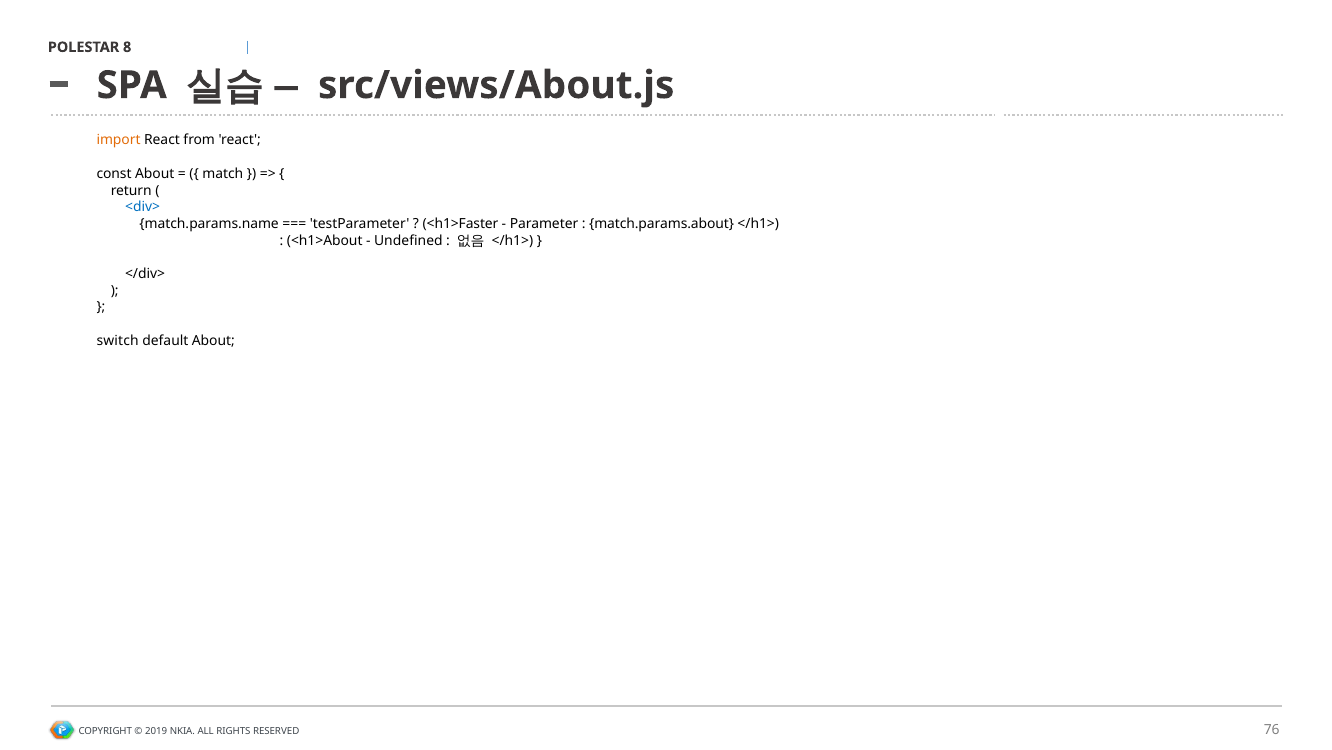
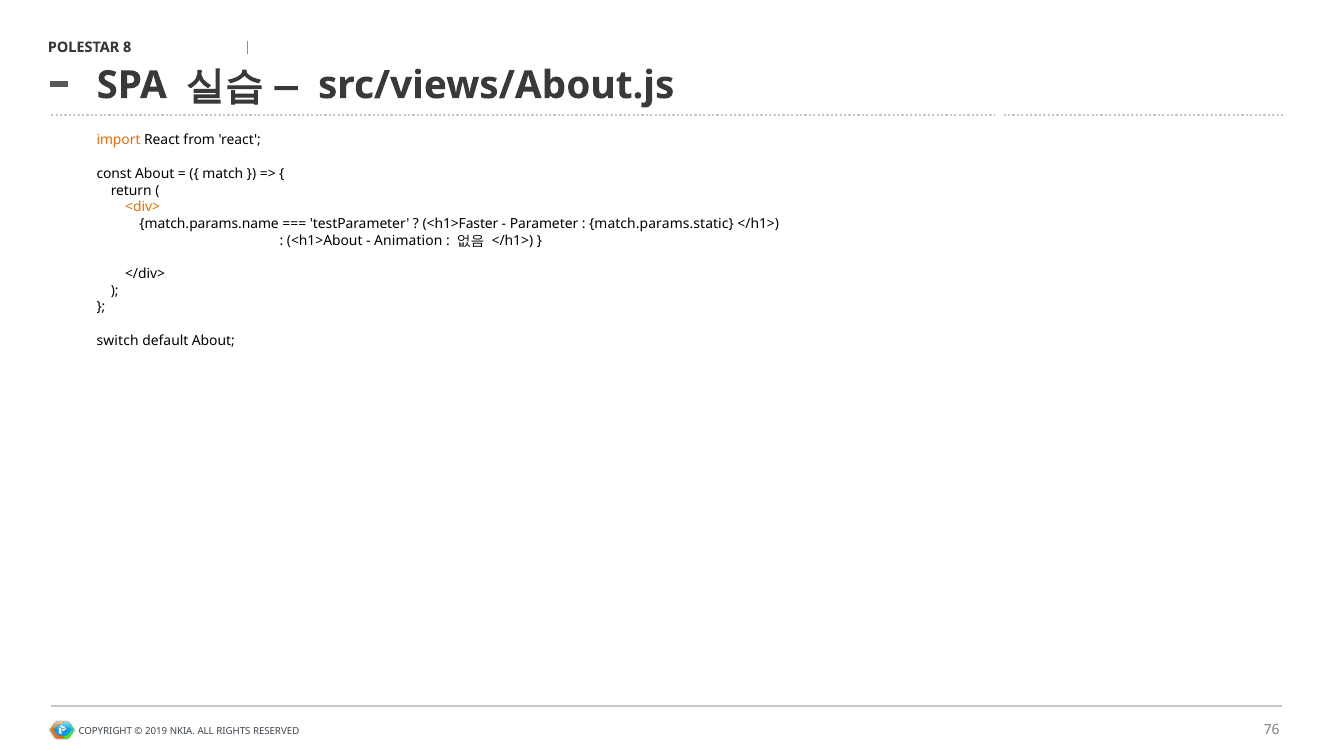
<div> colour: blue -> orange (143, 207)
match.params.about: match.params.about -> match.params.static (662, 224)
Undefined: Undefined -> Animation (408, 240)
